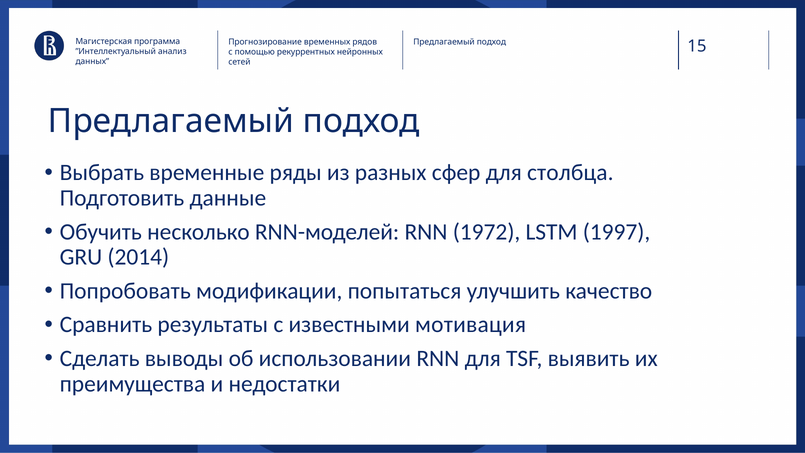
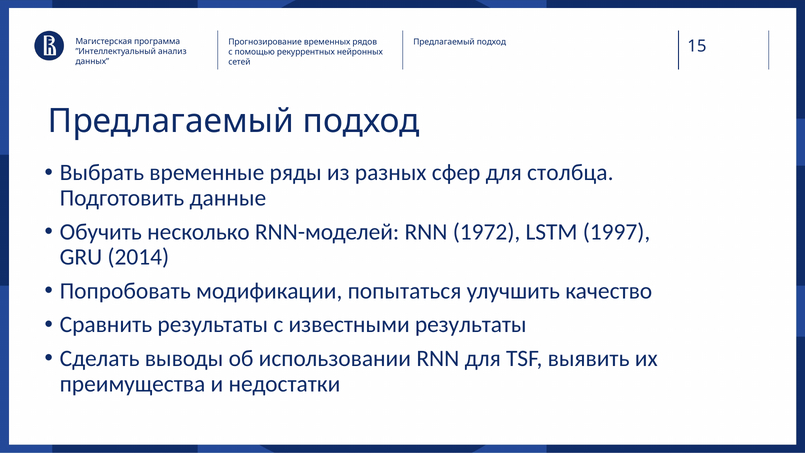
известными мотивация: мотивация -> результаты (471, 325)
